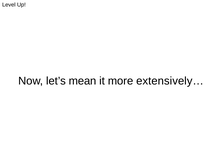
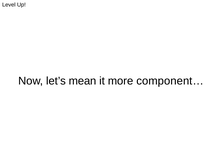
extensively…: extensively… -> component… (170, 81)
